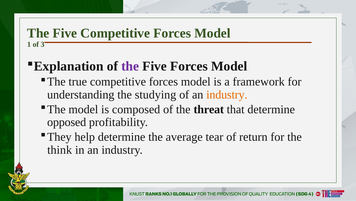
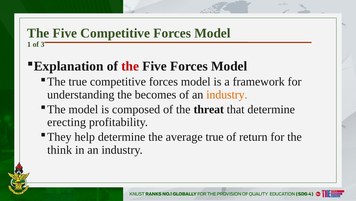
the colour: purple -> red (130, 66)
studying: studying -> becomes (156, 94)
opposed: opposed -> erecting (67, 122)
average tear: tear -> true (215, 136)
